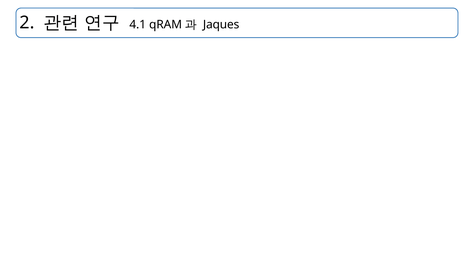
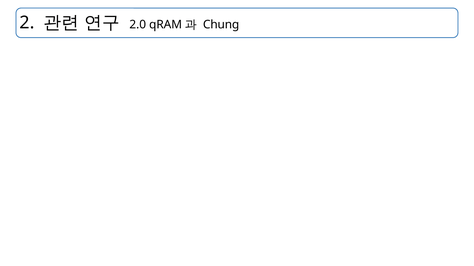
4.1: 4.1 -> 2.0 (138, 25)
Jaques: Jaques -> Chung (221, 25)
